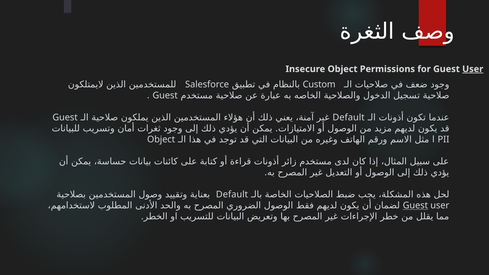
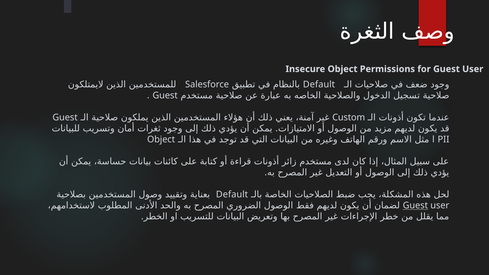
User underline: present -> none (473, 69)
Custom: Custom -> Default (319, 85)
Default: Default -> Custom (349, 118)
